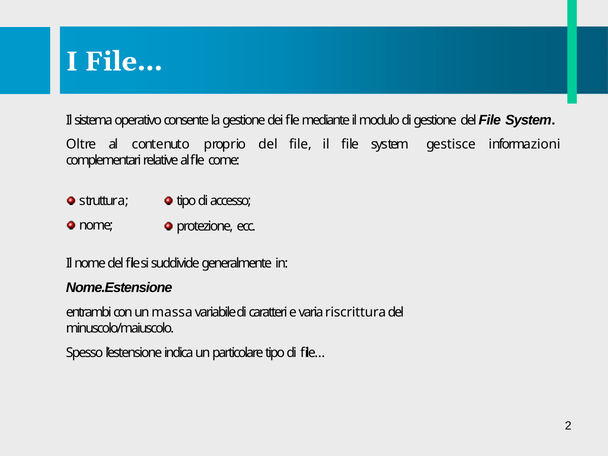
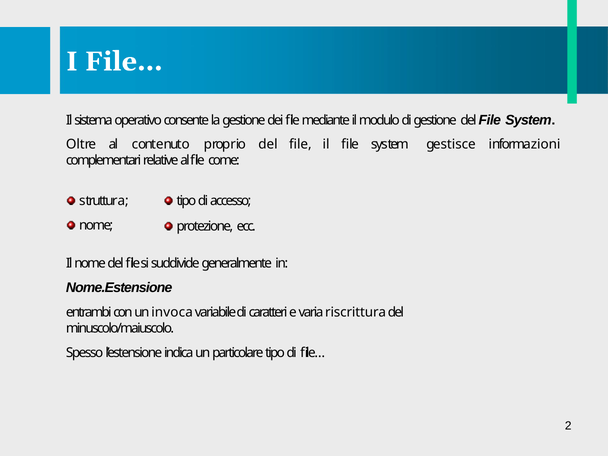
massa: massa -> invoca (172, 312)
